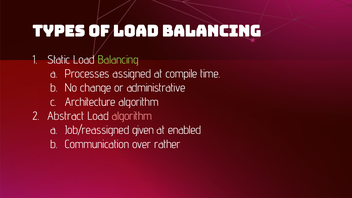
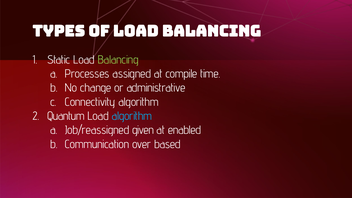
Architecture: Architecture -> Connectivity (90, 102)
Abstract: Abstract -> Quantum (66, 116)
algorithm colour: pink -> light blue (132, 116)
rather: rather -> based (167, 144)
